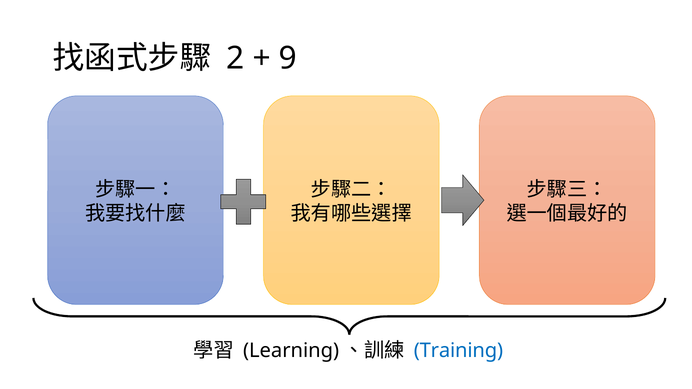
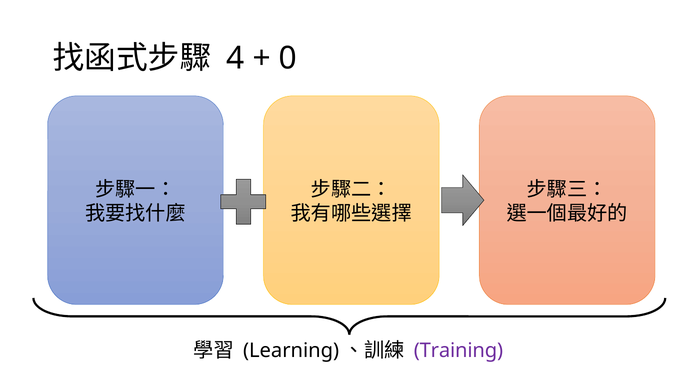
2: 2 -> 4 (235, 58)
9: 9 -> 0 (288, 58)
Training colour: blue -> purple (458, 351)
